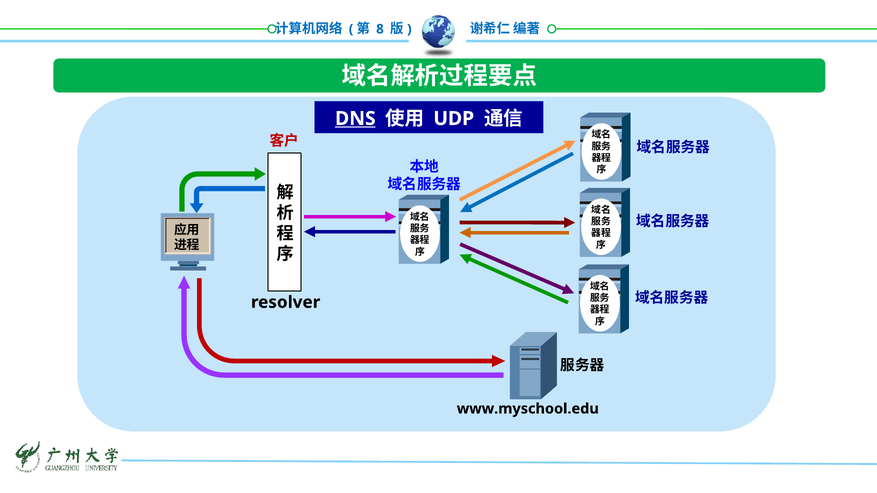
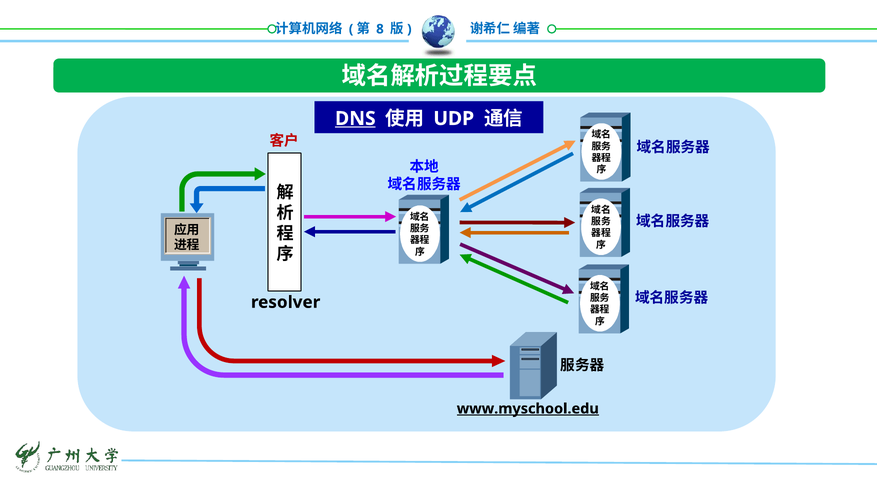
www.myschool.edu underline: none -> present (528, 409)
